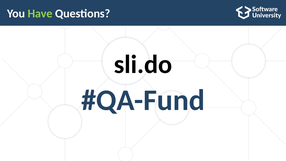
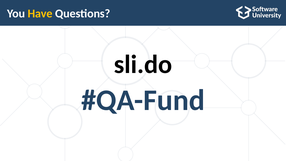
Have colour: light green -> yellow (40, 14)
